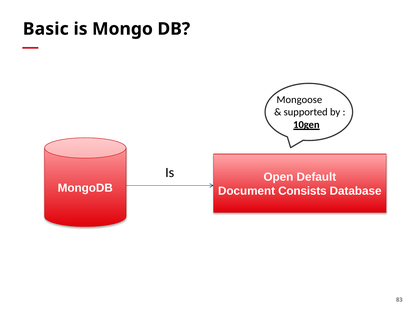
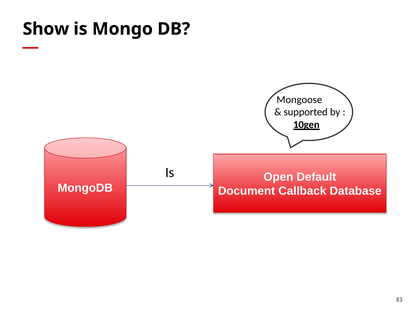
Basic: Basic -> Show (46, 29)
Consists: Consists -> Callback (302, 191)
